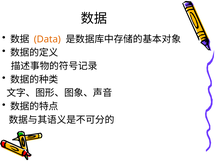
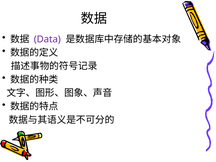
Data colour: orange -> purple (47, 39)
